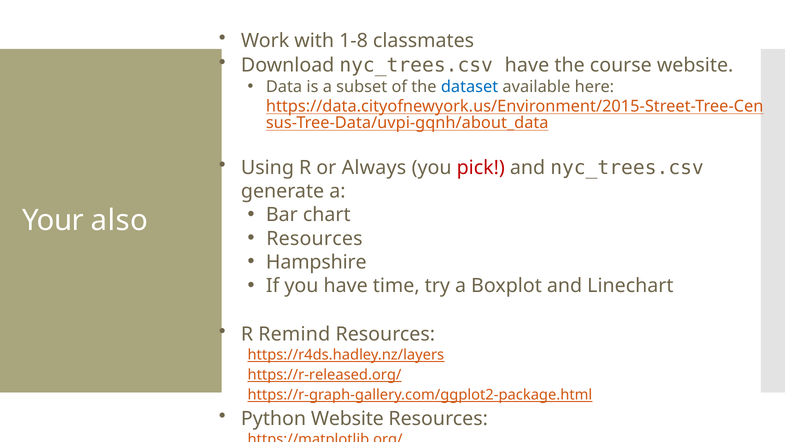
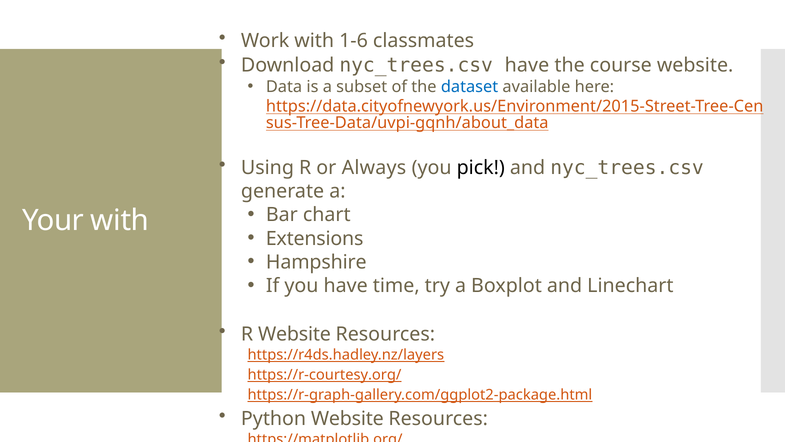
1-8: 1-8 -> 1-6 (354, 41)
pick colour: red -> black (481, 168)
Your also: also -> with (120, 220)
Resources: Resources -> Extensions (315, 238)
R Remind: Remind -> Website (294, 334)
https://r-released.org/: https://r-released.org/ -> https://r-courtesy.org/ (324, 374)
